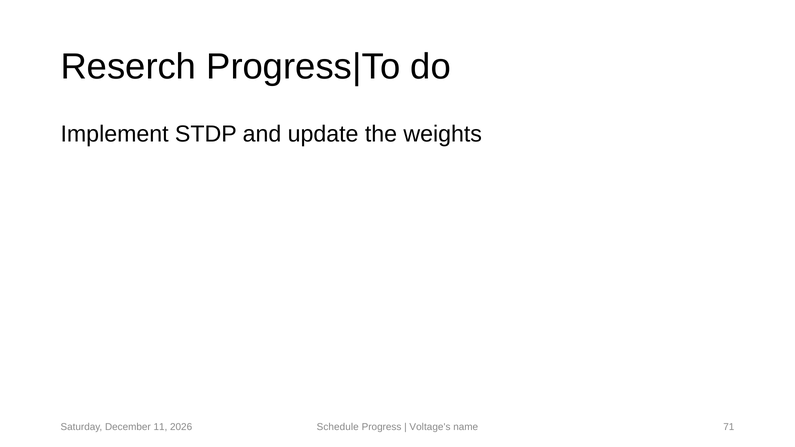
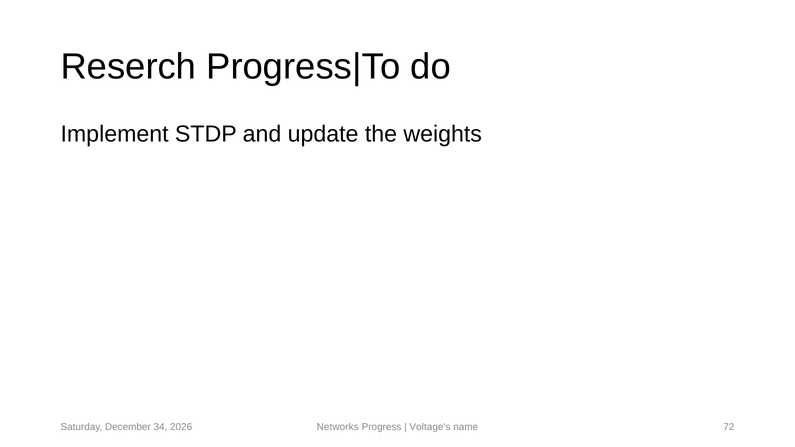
11: 11 -> 34 (160, 427)
Schedule: Schedule -> Networks (338, 427)
71: 71 -> 72 (729, 427)
